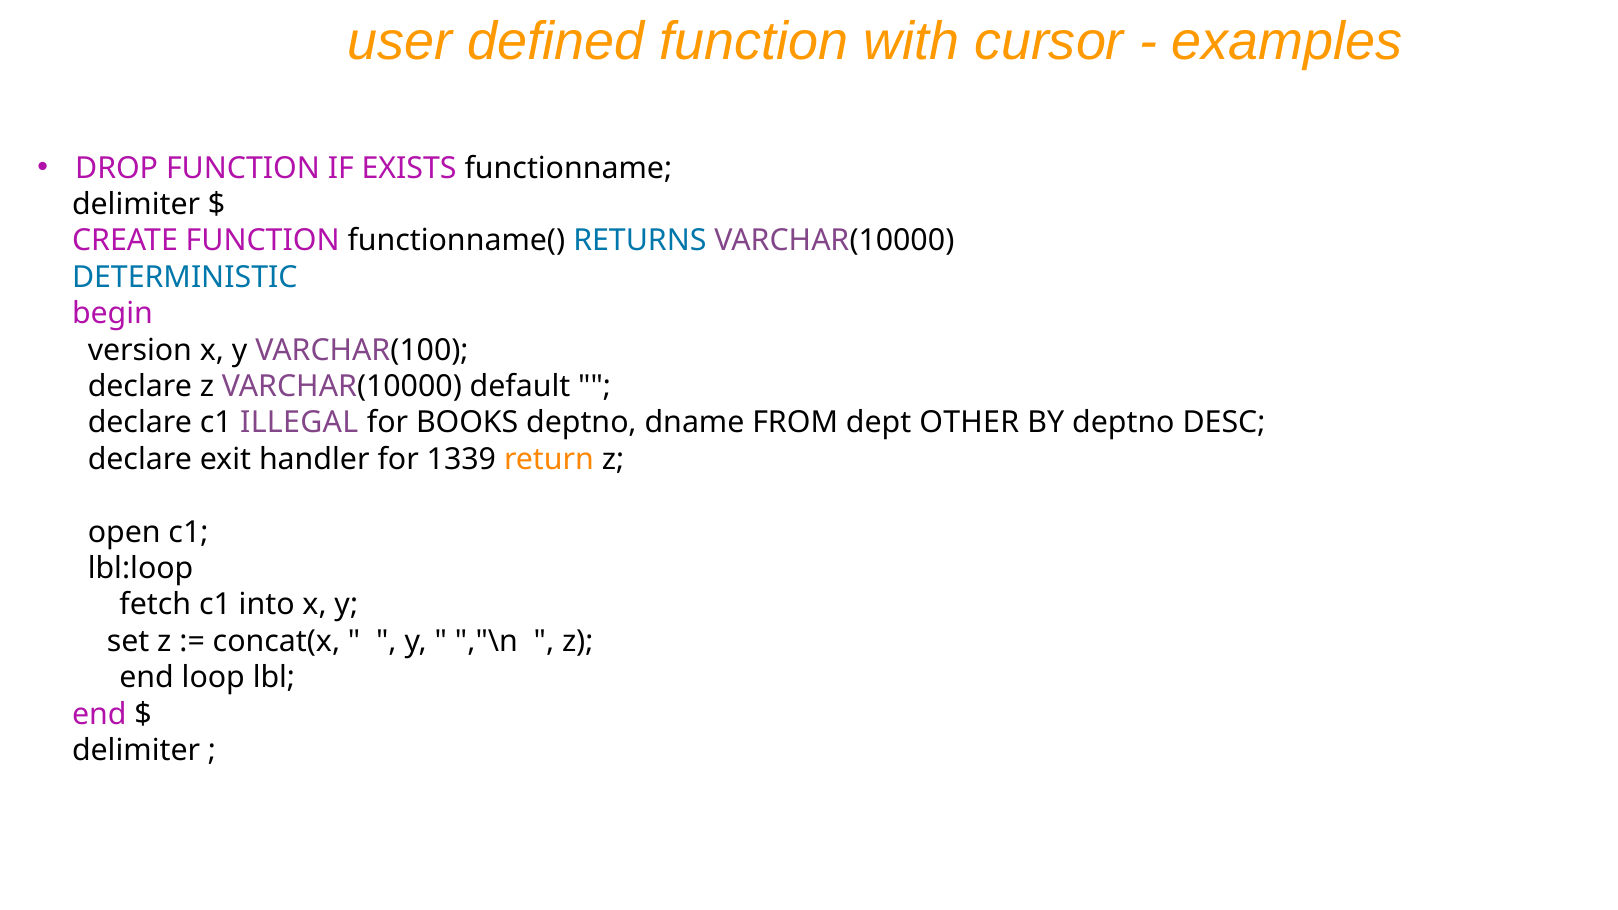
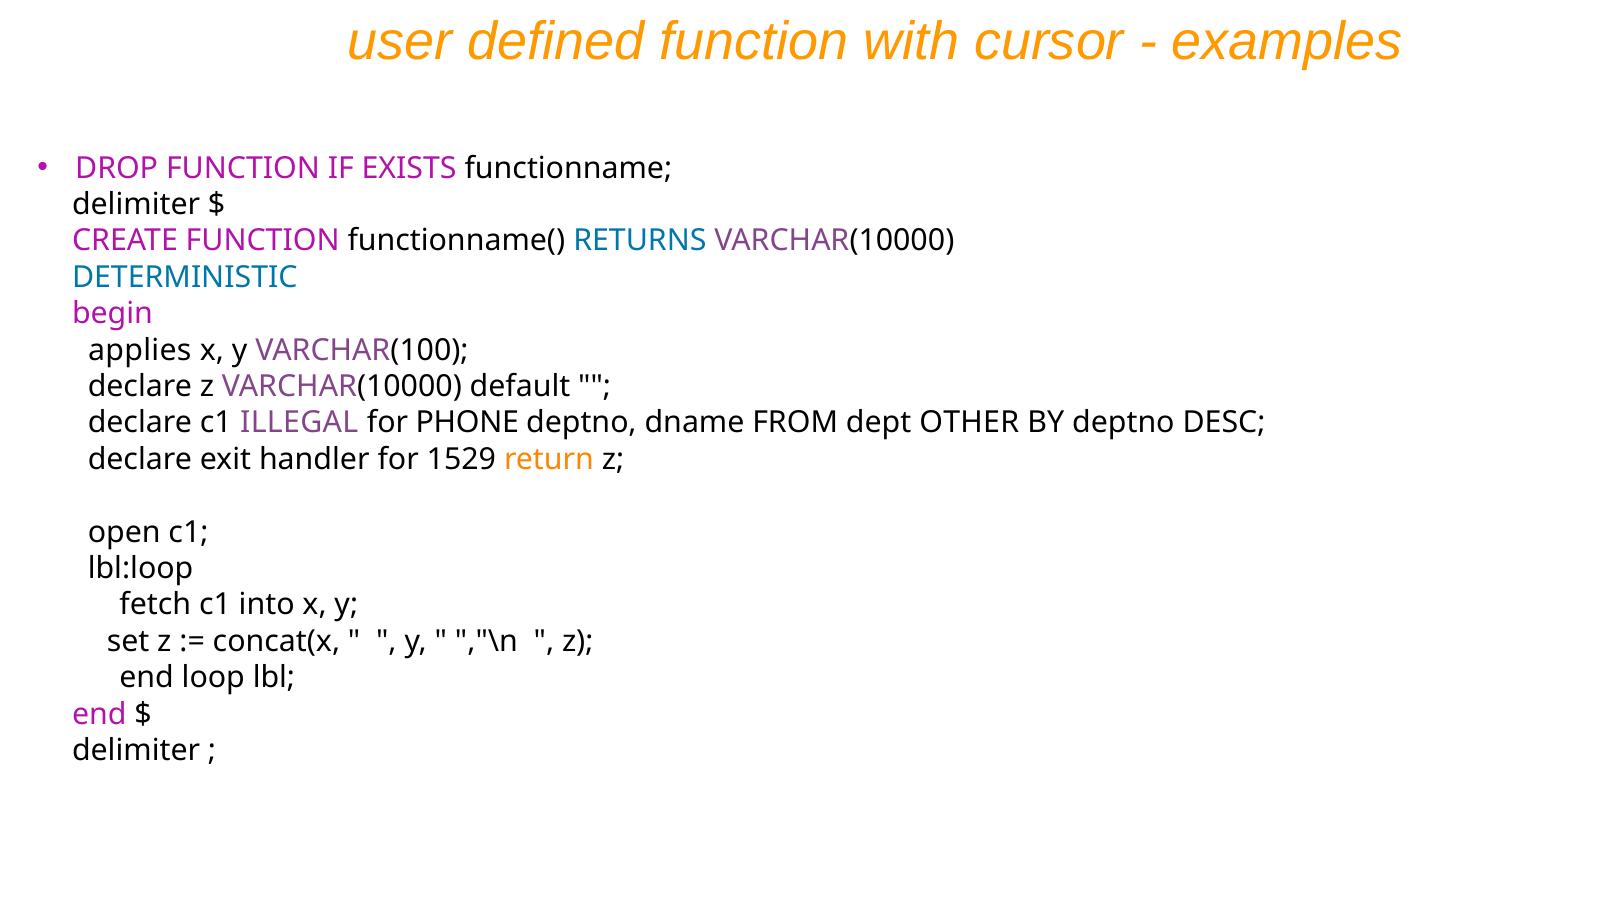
version: version -> applies (140, 350)
BOOKS: BOOKS -> PHONE (467, 423)
1339: 1339 -> 1529 (461, 459)
